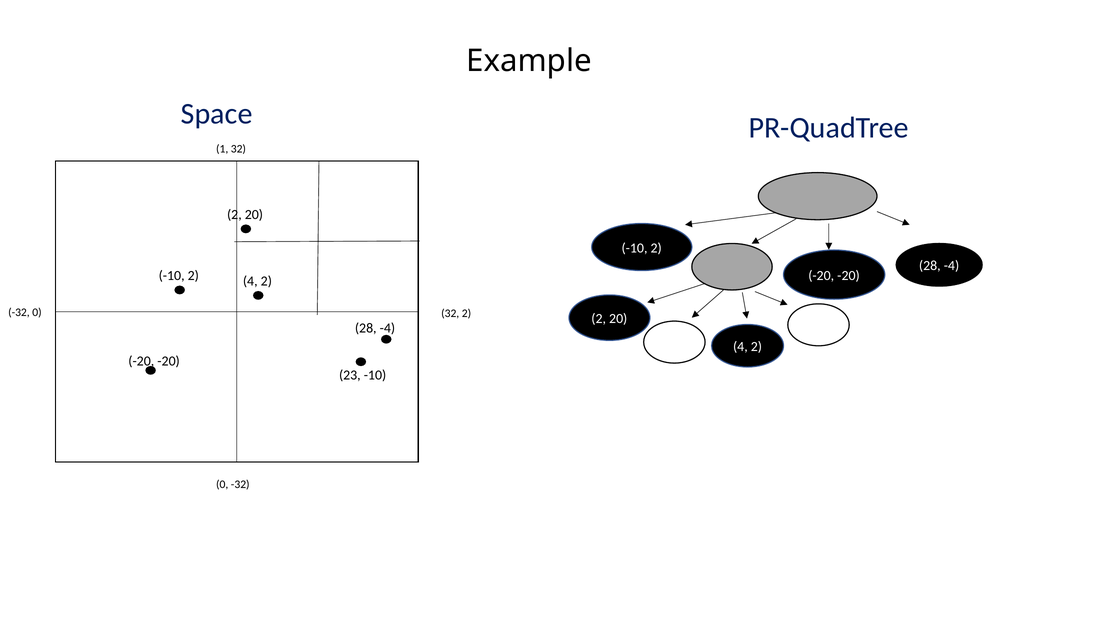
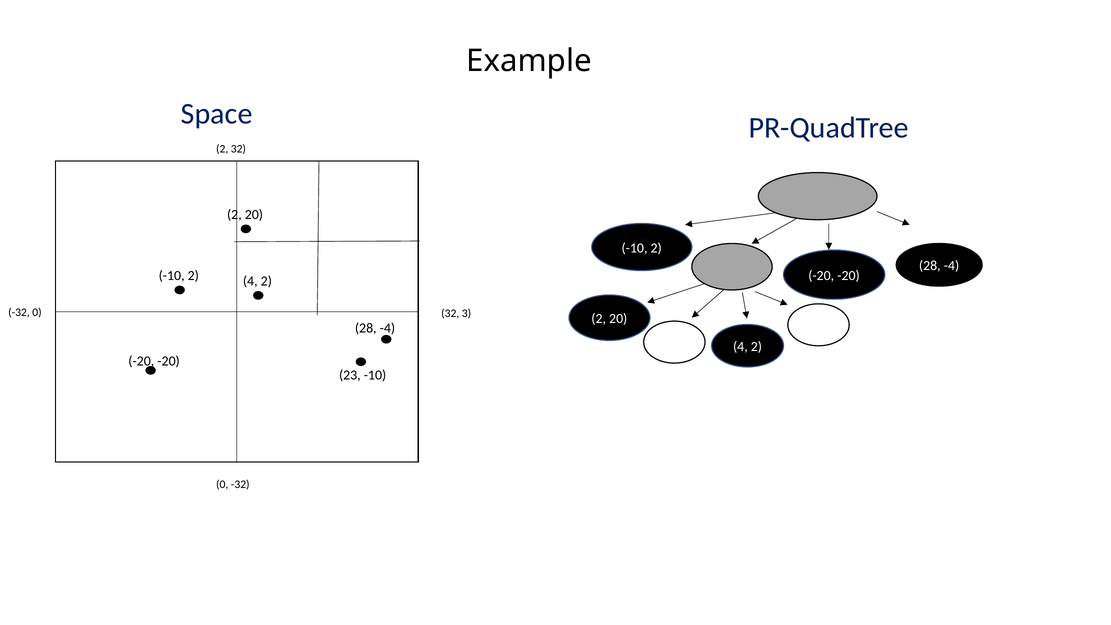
1: 1 -> 2 (222, 149)
32 2: 2 -> 3 (466, 313)
